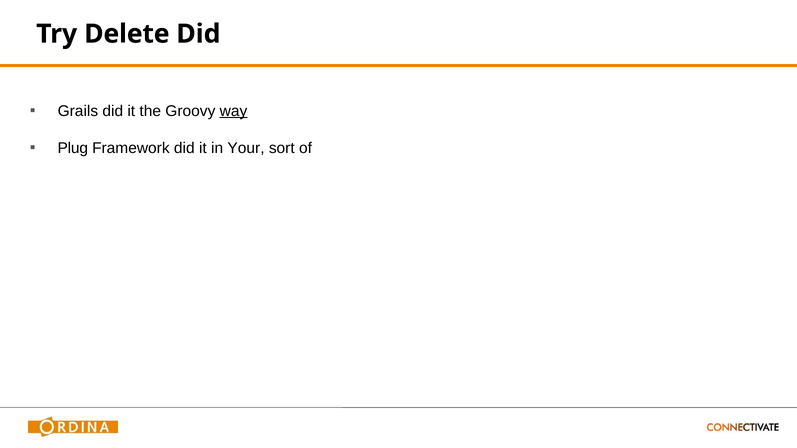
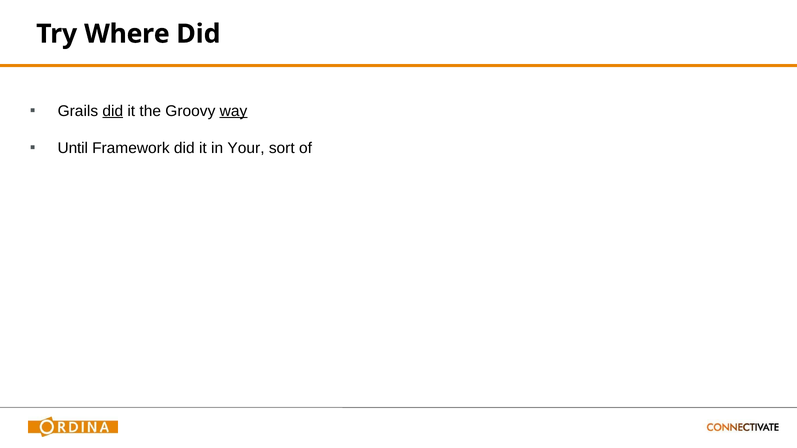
Delete: Delete -> Where (127, 34)
did underline: none -> present (113, 111)
Plug: Plug -> Until (73, 148)
